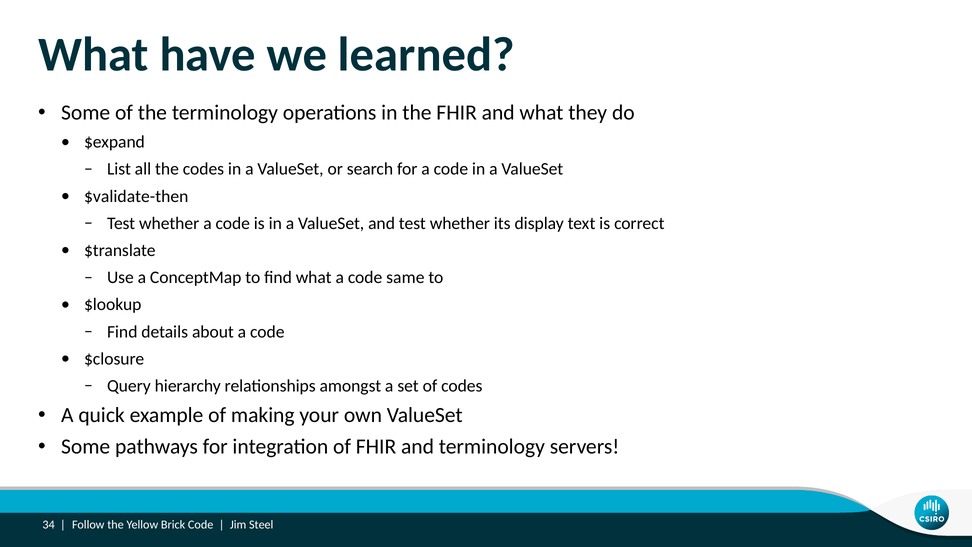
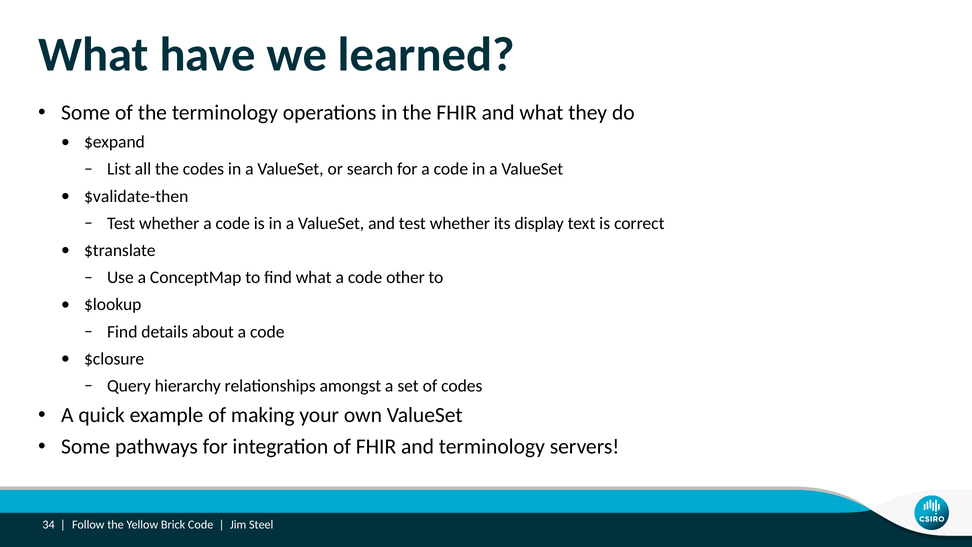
same: same -> other (405, 277)
